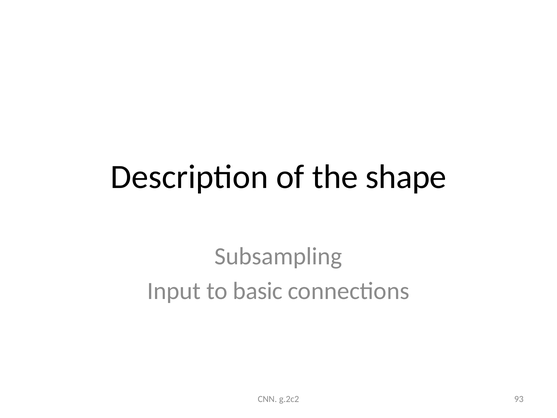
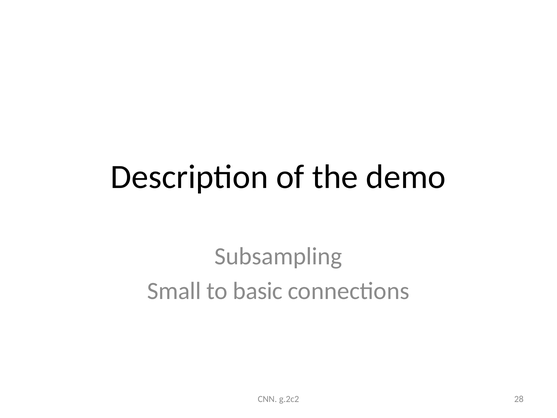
shape: shape -> demo (406, 177)
Input: Input -> Small (174, 291)
93: 93 -> 28 (519, 399)
